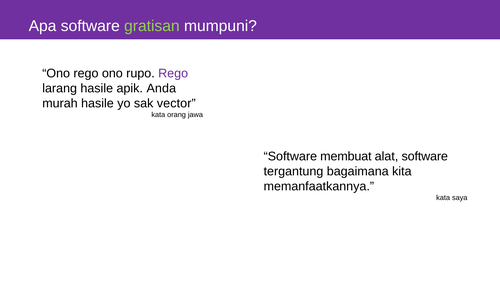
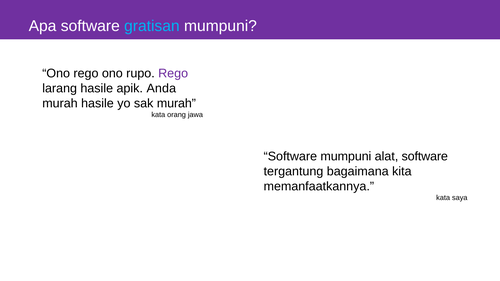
gratisan colour: light green -> light blue (152, 26)
sak vector: vector -> murah (176, 104)
Software membuat: membuat -> mumpuni (346, 156)
